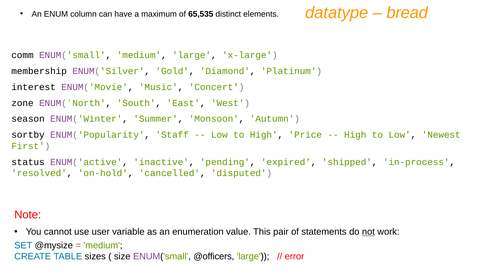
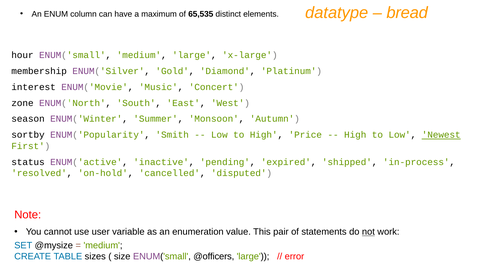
comm: comm -> hour (22, 55)
Staff: Staff -> Smith (172, 135)
Newest underline: none -> present (441, 135)
